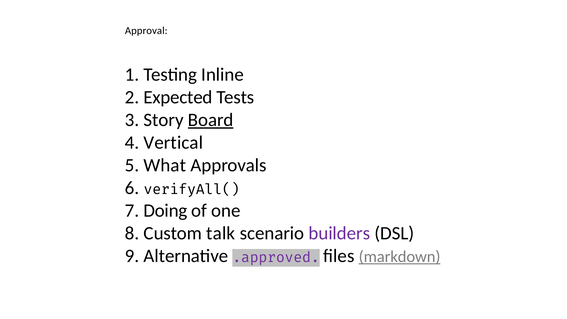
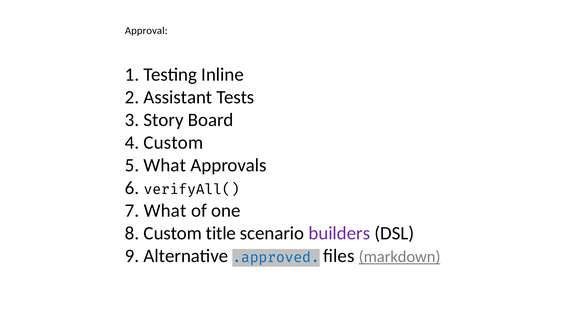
Expected: Expected -> Assistant (178, 97)
Board underline: present -> none (211, 120)
4 Vertical: Vertical -> Custom (173, 143)
7 Doing: Doing -> What (165, 211)
talk: talk -> title (221, 233)
.approved colour: purple -> blue (276, 258)
